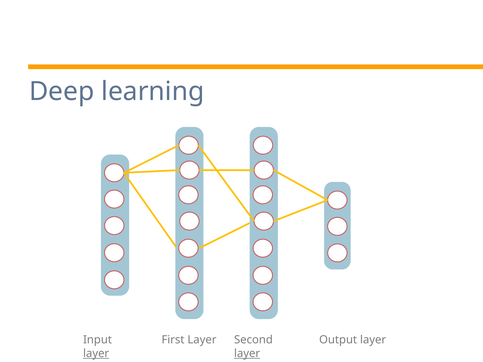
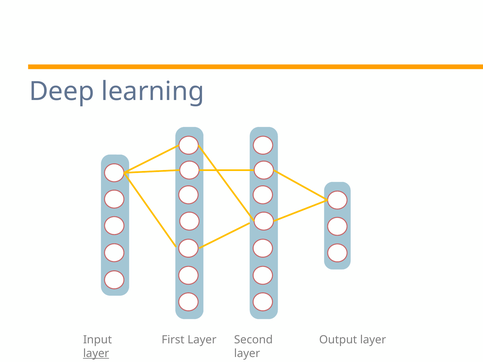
layer underline: present -> none (247, 354)
